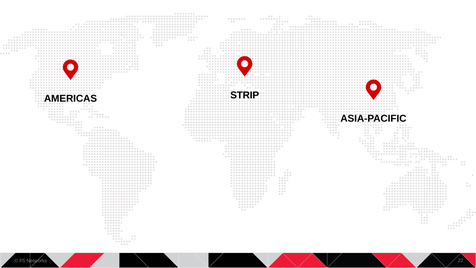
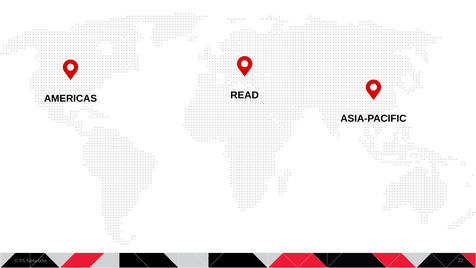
STRIP: STRIP -> READ (245, 95)
